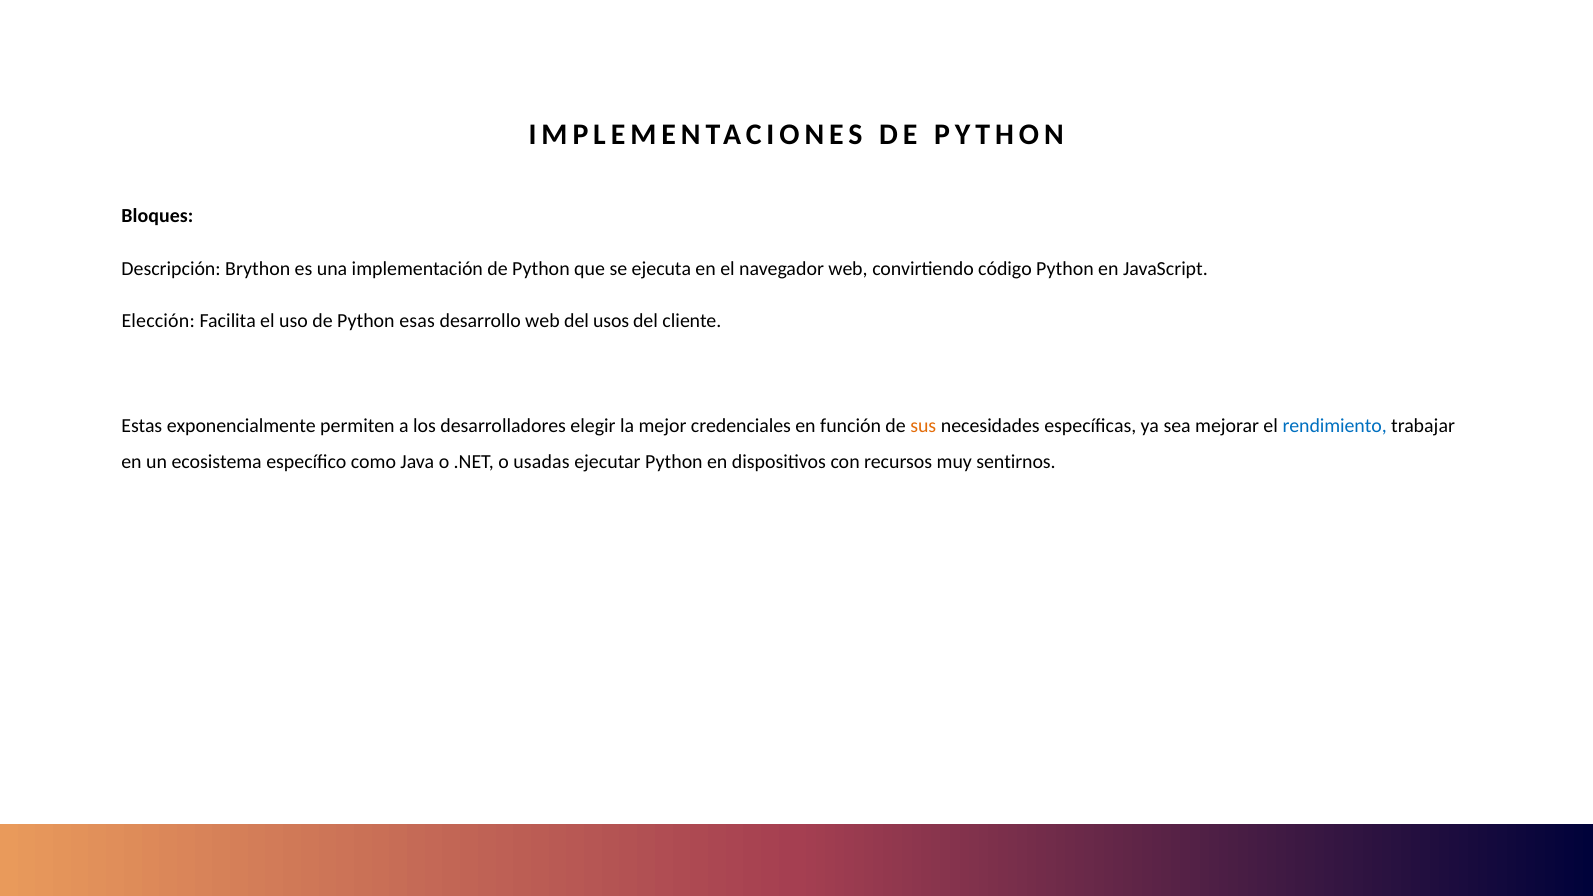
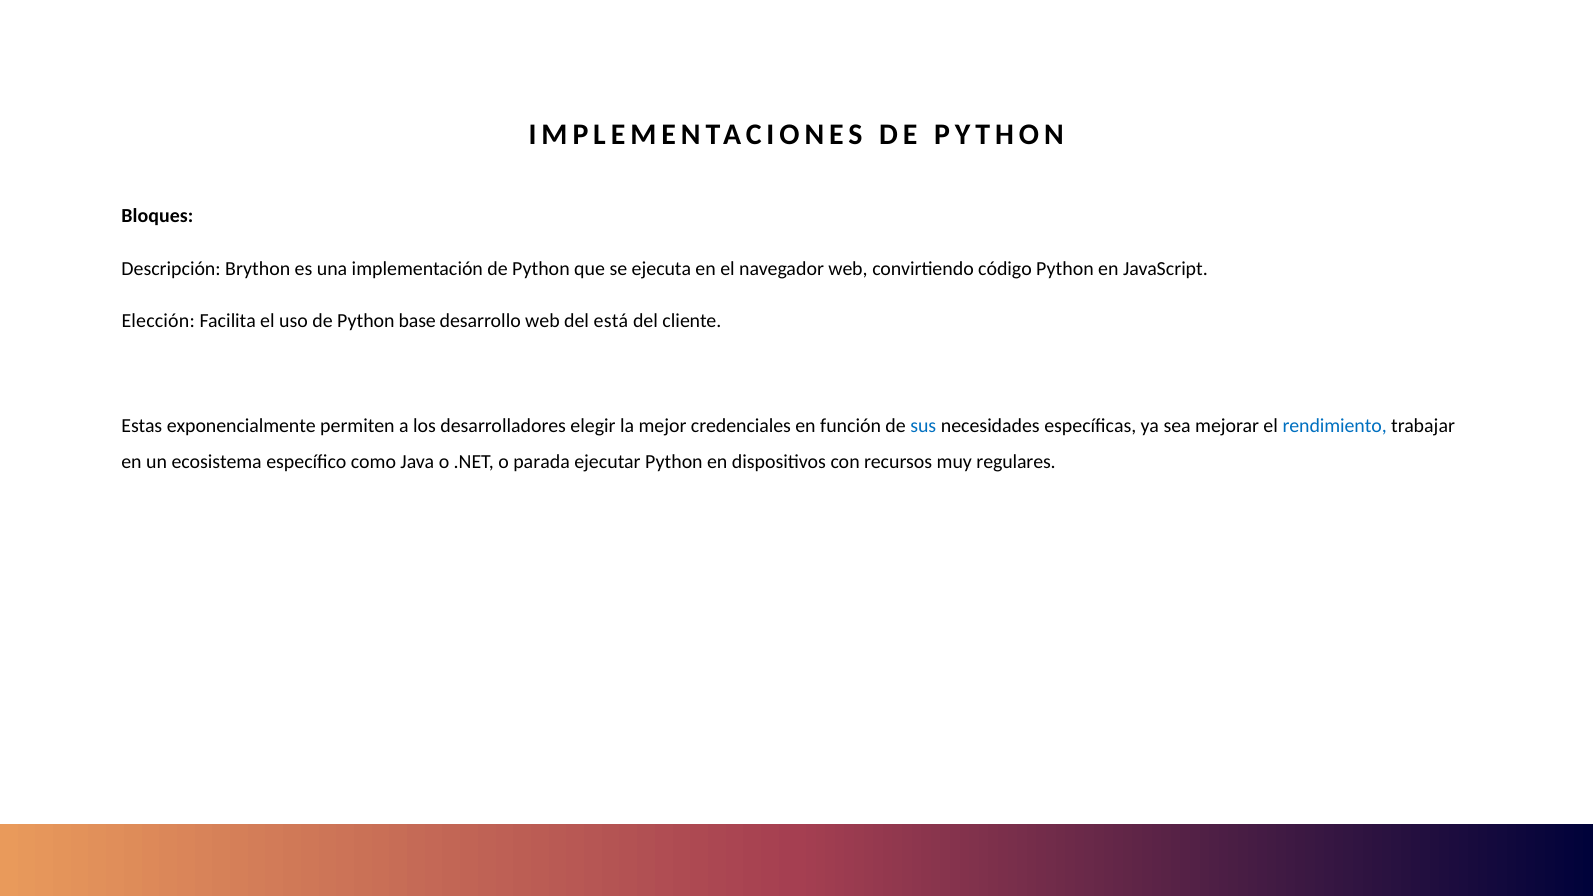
esas: esas -> base (417, 321)
usos: usos -> está (611, 321)
sus colour: orange -> blue (923, 426)
usadas: usadas -> parada (542, 462)
sentirnos: sentirnos -> regulares (1016, 462)
